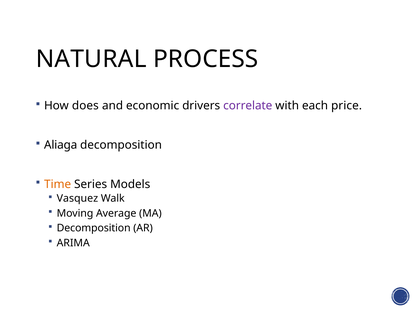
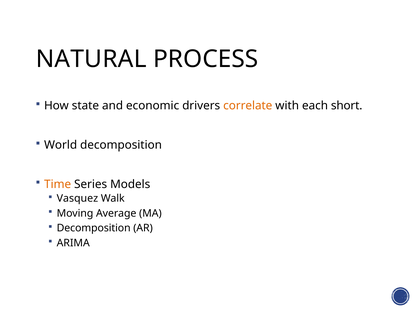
does: does -> state (85, 106)
correlate colour: purple -> orange (248, 106)
price: price -> short (347, 106)
Aliaga: Aliaga -> World (61, 145)
